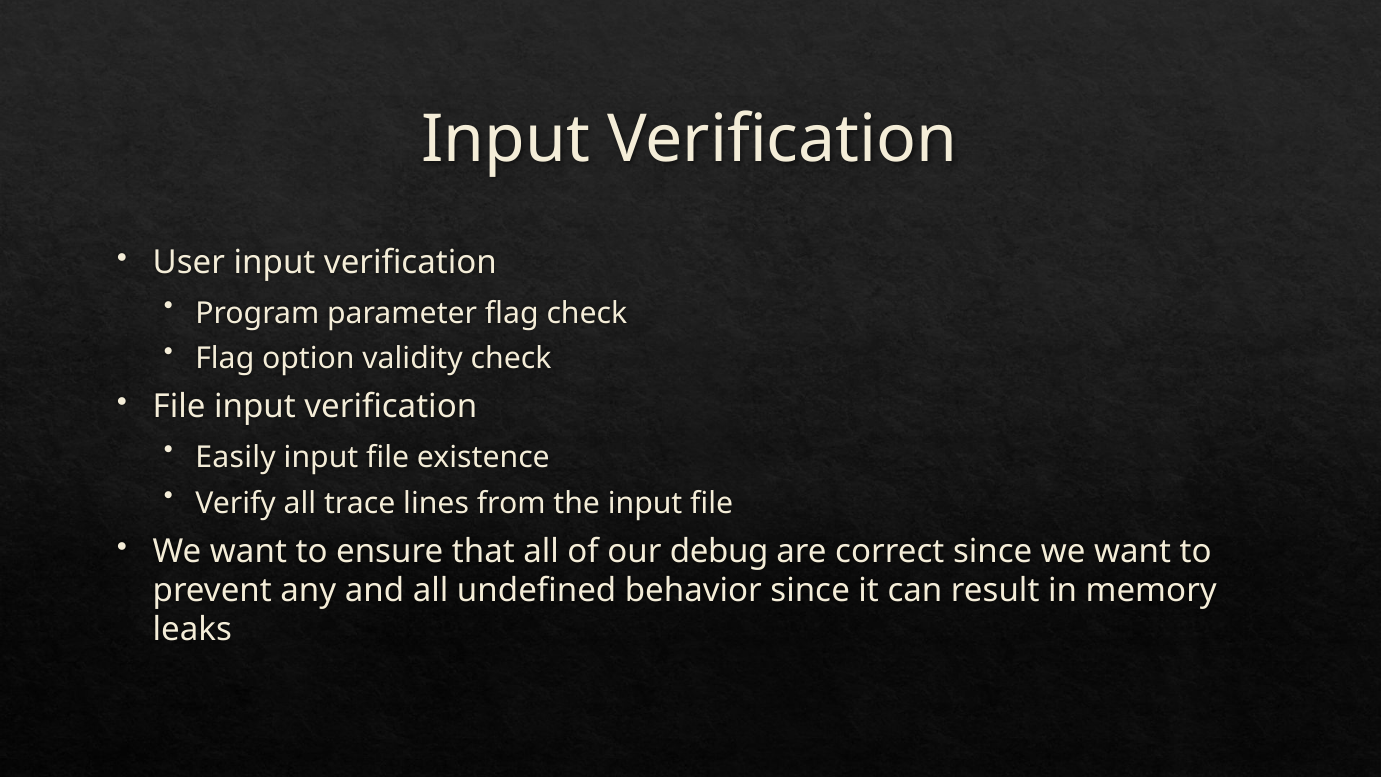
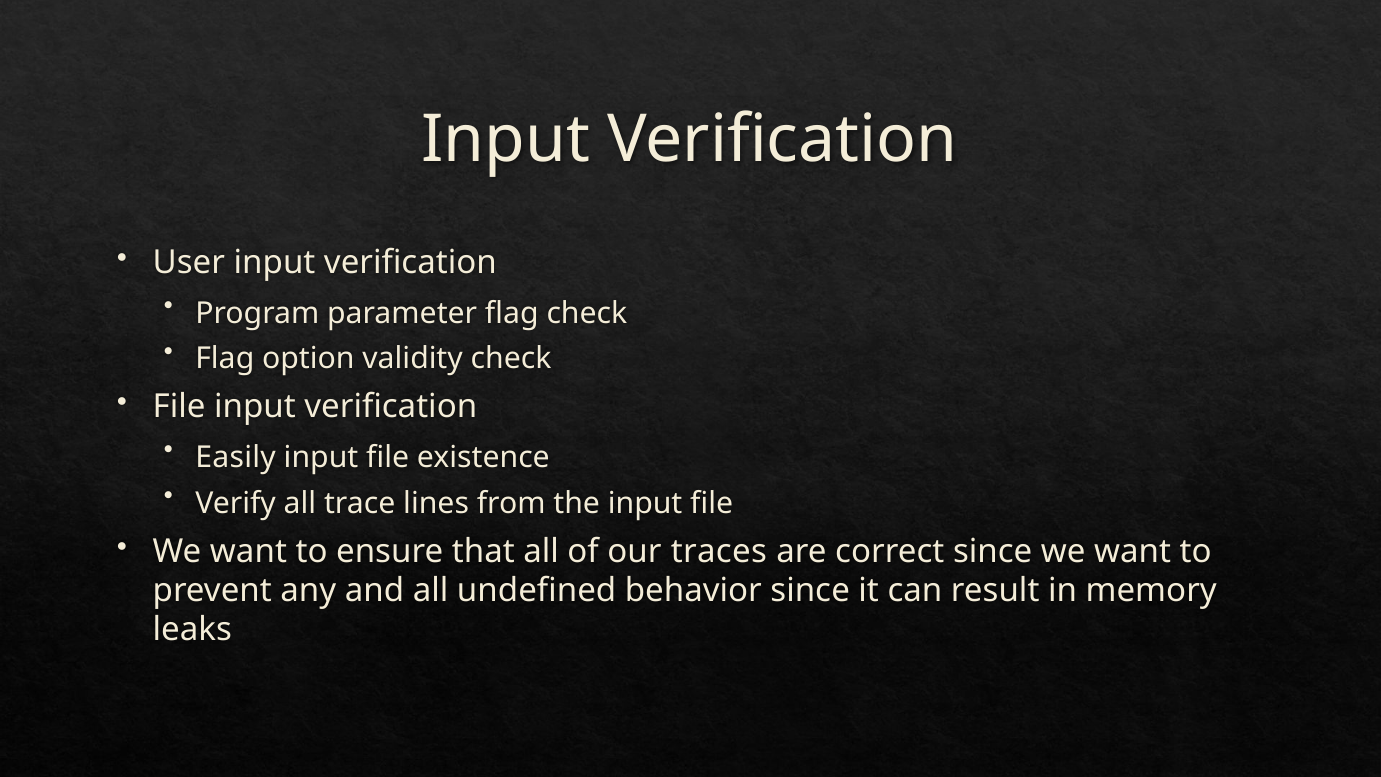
debug: debug -> traces (719, 551)
